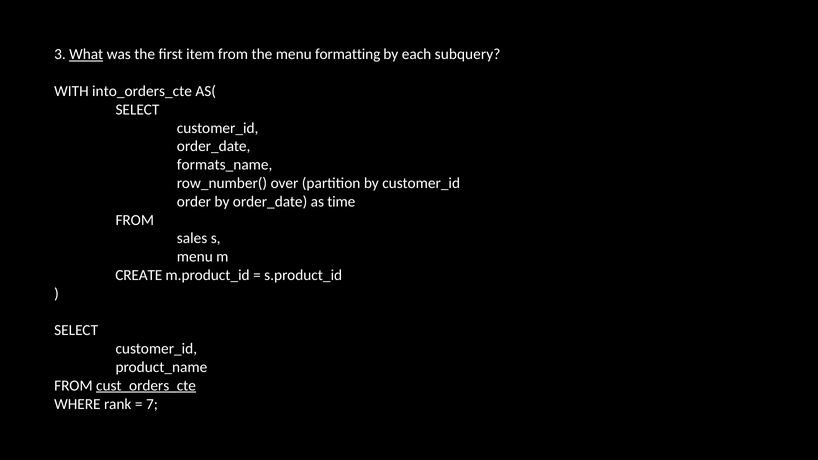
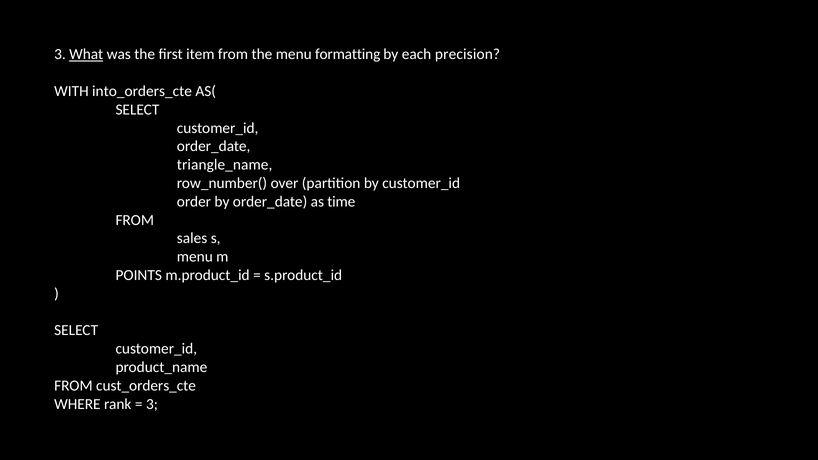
subquery: subquery -> precision (468, 54)
formats_name: formats_name -> triangle_name (225, 165)
CREATE: CREATE -> POINTS (139, 275)
cust_orders_cte underline: present -> none (146, 386)
7: 7 -> 3 (152, 404)
